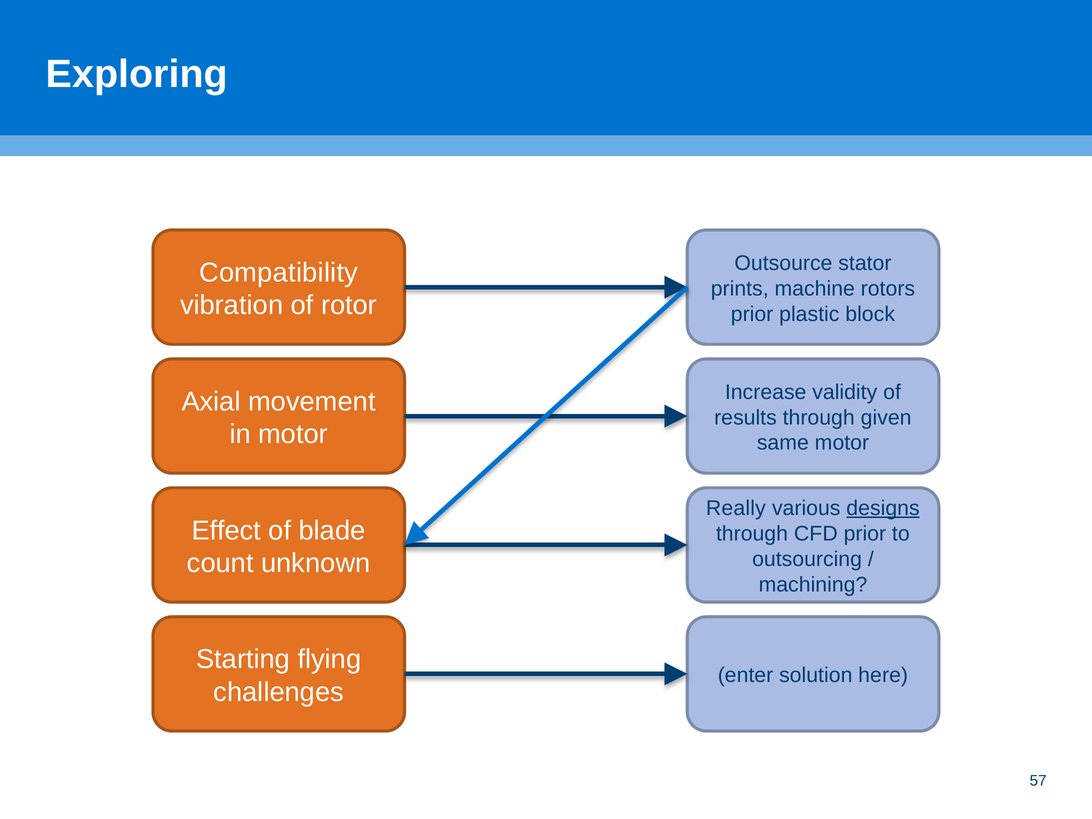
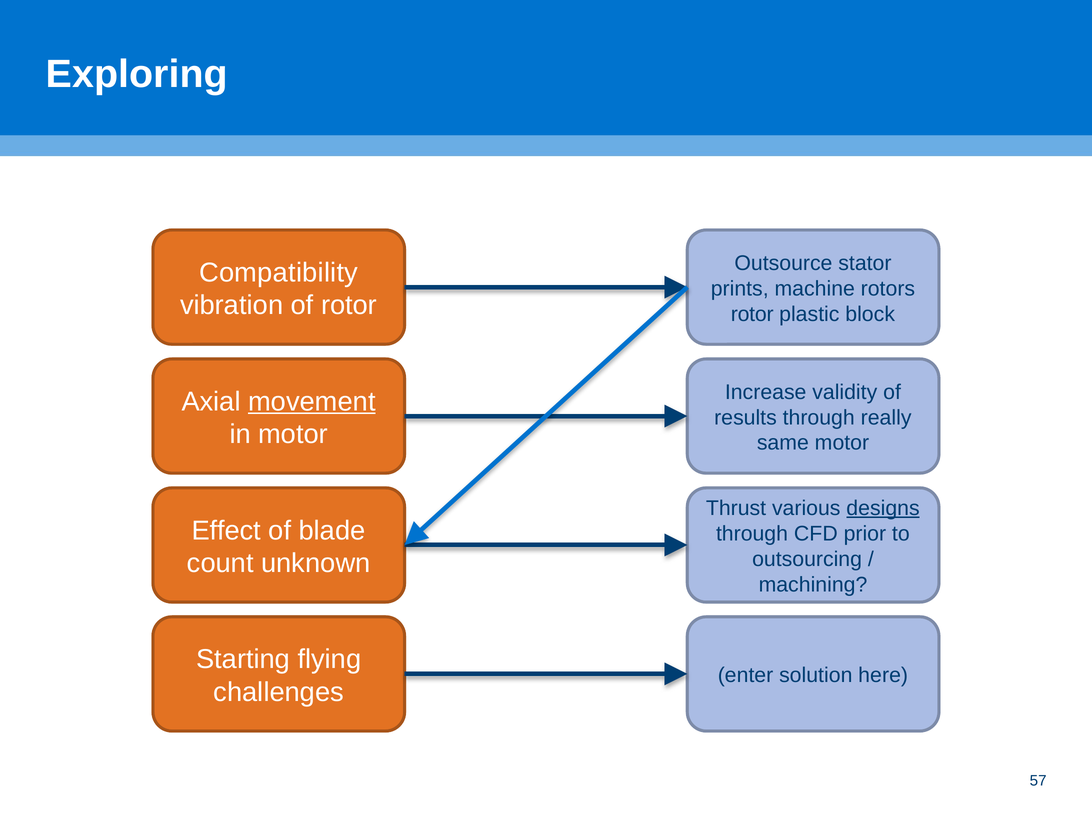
prior: prior -> rotor (752, 314)
movement underline: none -> present (312, 402)
given: given -> really (886, 417)
Really: Really -> Thrust (736, 508)
